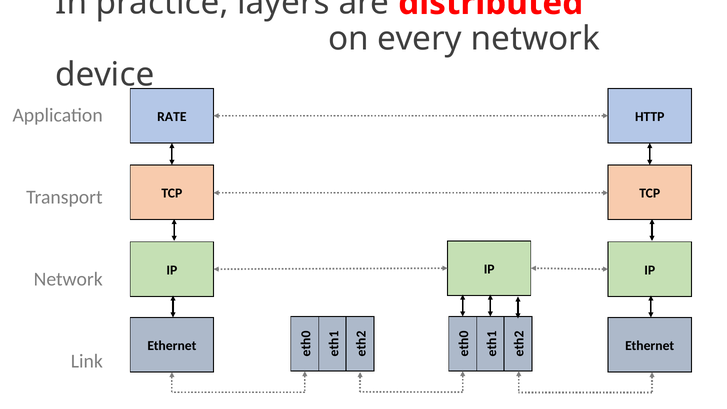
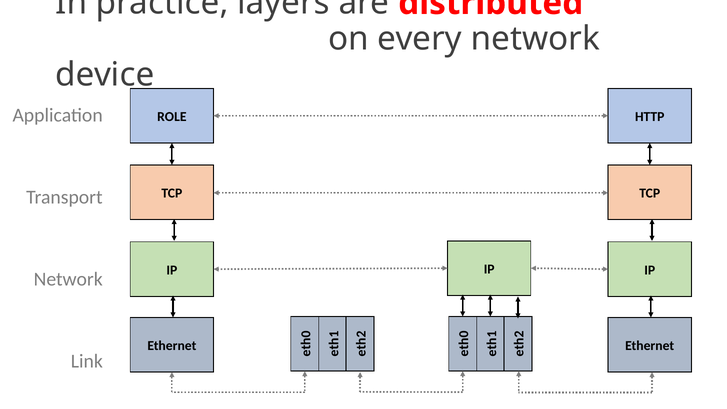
RATE: RATE -> ROLE (172, 117)
